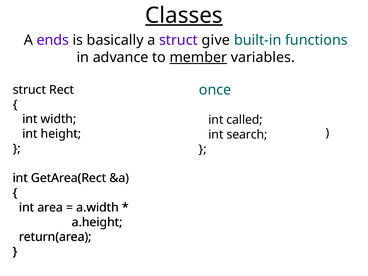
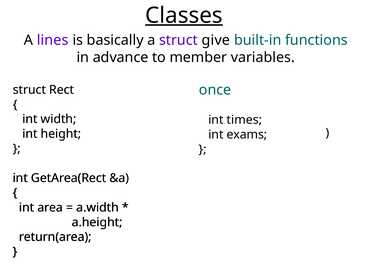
ends: ends -> lines (53, 40)
member underline: present -> none (198, 57)
called: called -> times (244, 120)
search: search -> exams (247, 135)
